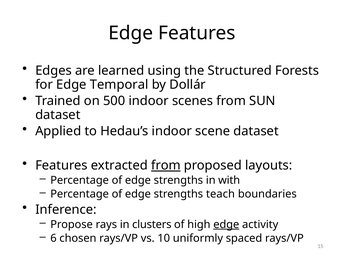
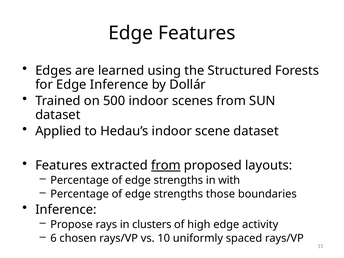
Edge Temporal: Temporal -> Inference (119, 85)
teach: teach -> those (220, 194)
edge underline: present -> none (226, 224)
